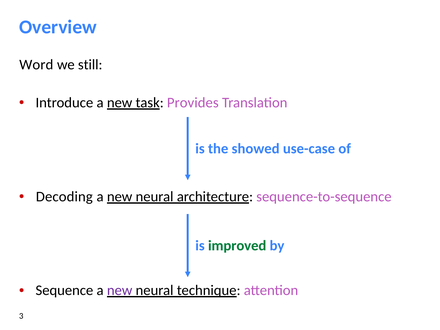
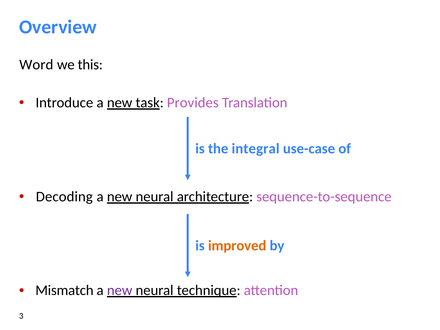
still: still -> this (90, 65)
showed: showed -> integral (256, 149)
improved colour: green -> orange (237, 246)
Sequence: Sequence -> Mismatch (64, 290)
